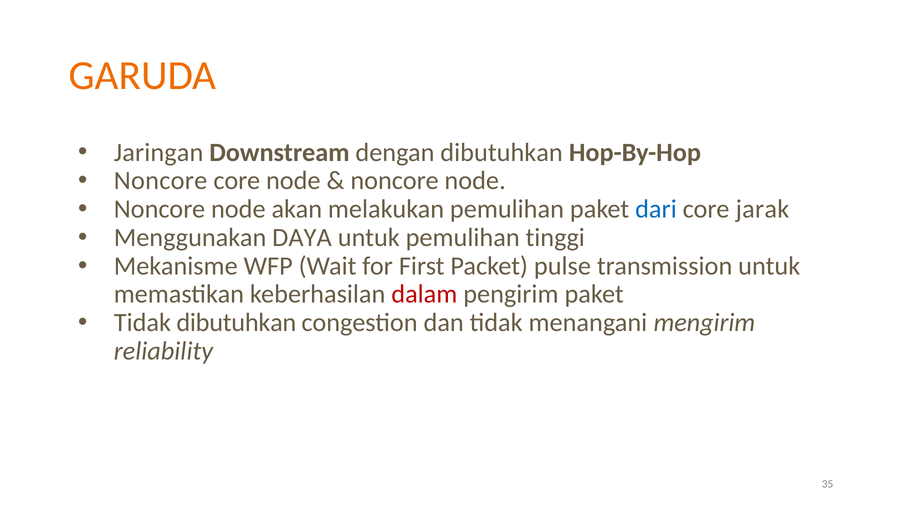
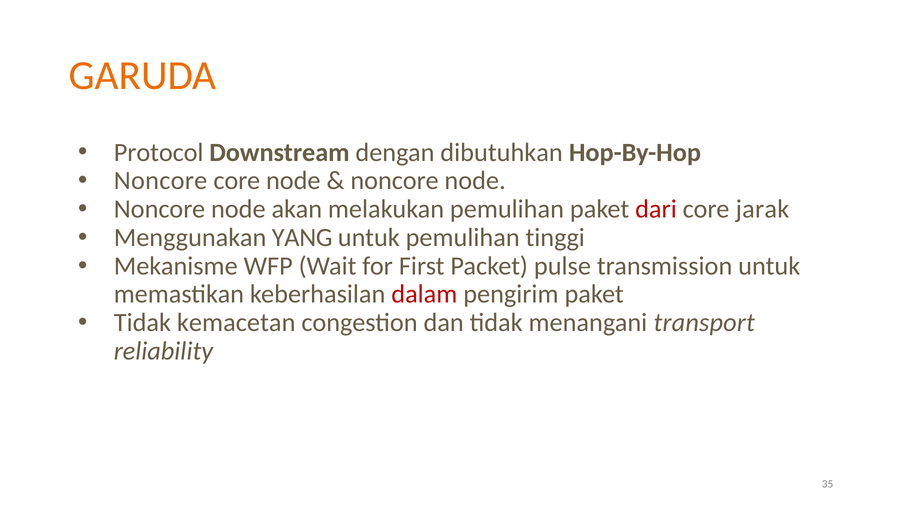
Jaringan: Jaringan -> Protocol (159, 152)
dari colour: blue -> red (656, 209)
DAYA: DAYA -> YANG (302, 238)
Tidak dibutuhkan: dibutuhkan -> kemacetan (236, 323)
mengirim: mengirim -> transport (704, 323)
